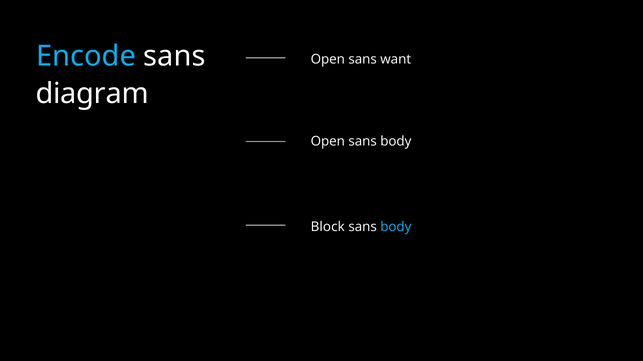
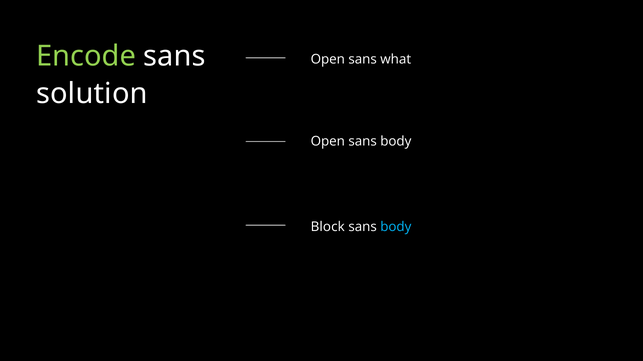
Encode colour: light blue -> light green (86, 56)
want: want -> what (396, 60)
diagram: diagram -> solution (92, 94)
